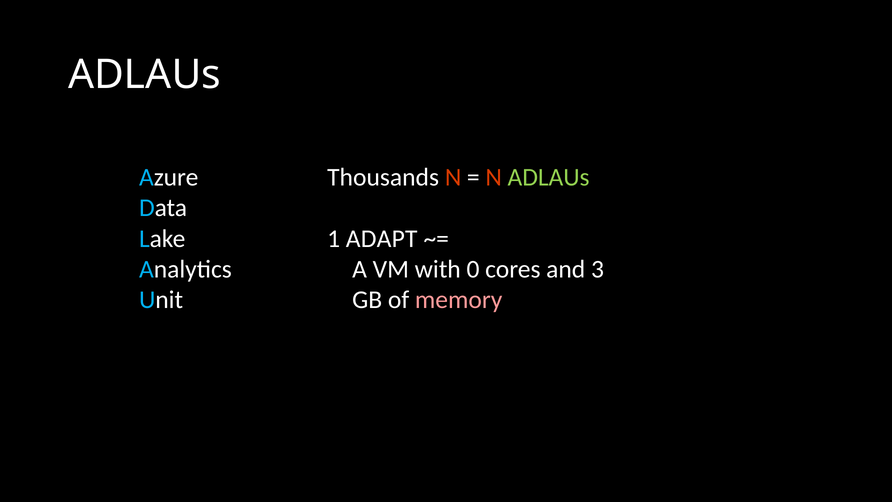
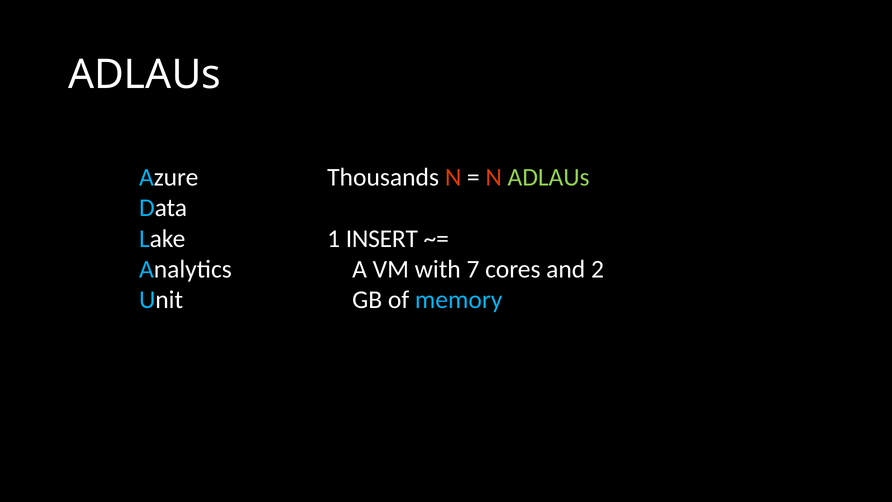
ADAPT: ADAPT -> INSERT (382, 239)
0: 0 -> 7 (473, 269)
3: 3 -> 2 (597, 269)
memory colour: pink -> light blue (459, 300)
